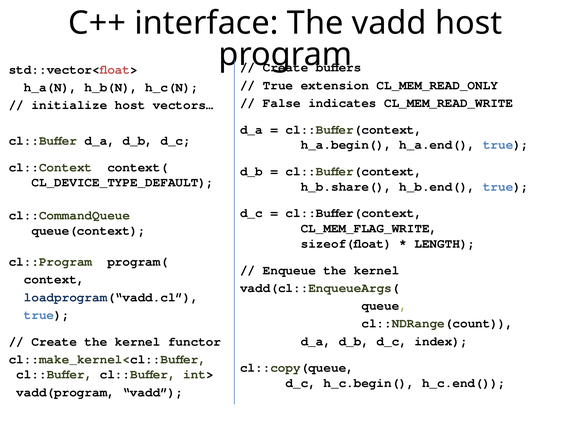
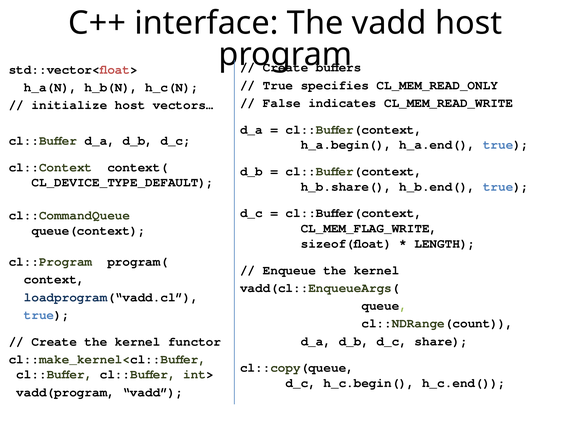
extension: extension -> specifies (335, 85)
index: index -> share (441, 341)
